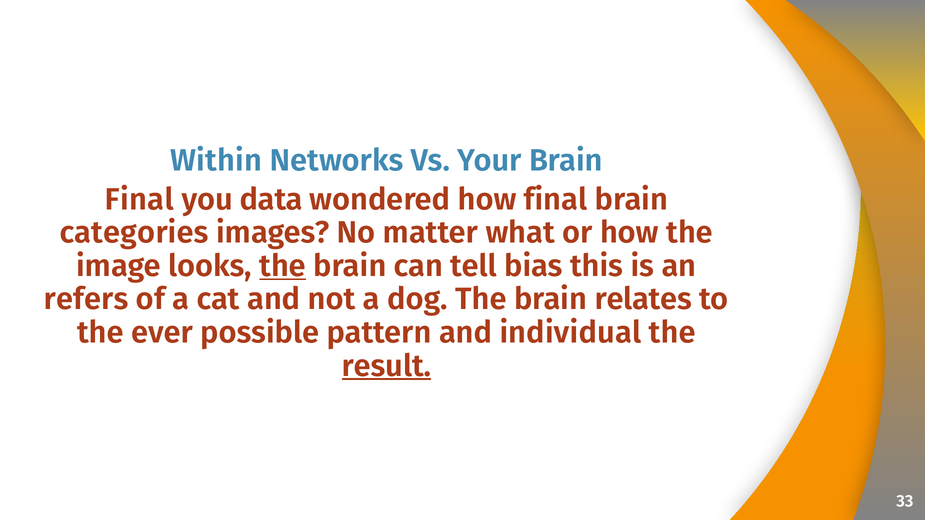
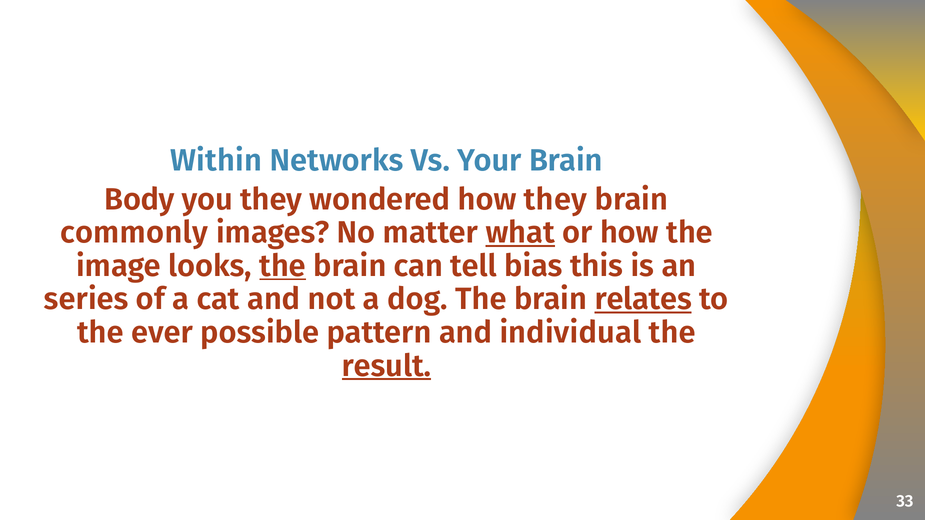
Final: Final -> Body (140, 200)
you data: data -> they (271, 200)
how final: final -> they (556, 200)
categories: categories -> commonly (134, 233)
what underline: none -> present (520, 233)
refers: refers -> series (86, 300)
relates underline: none -> present (643, 300)
